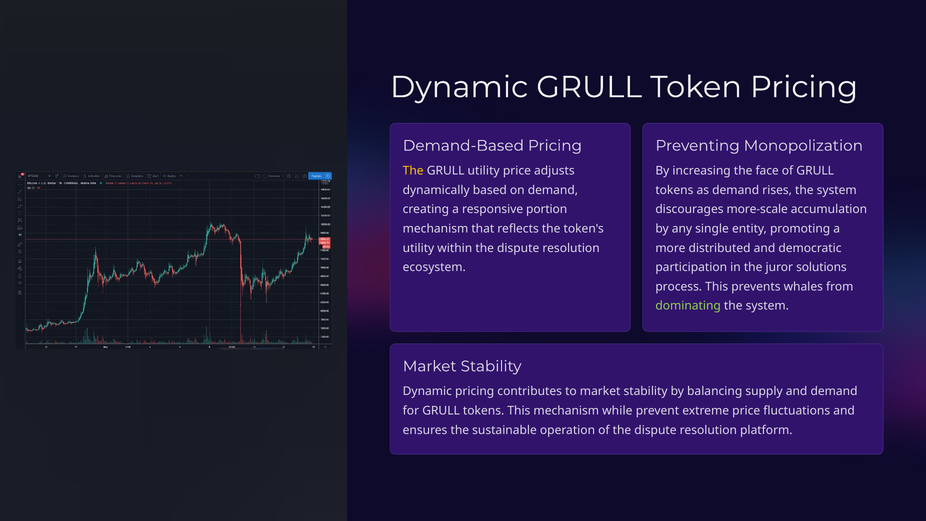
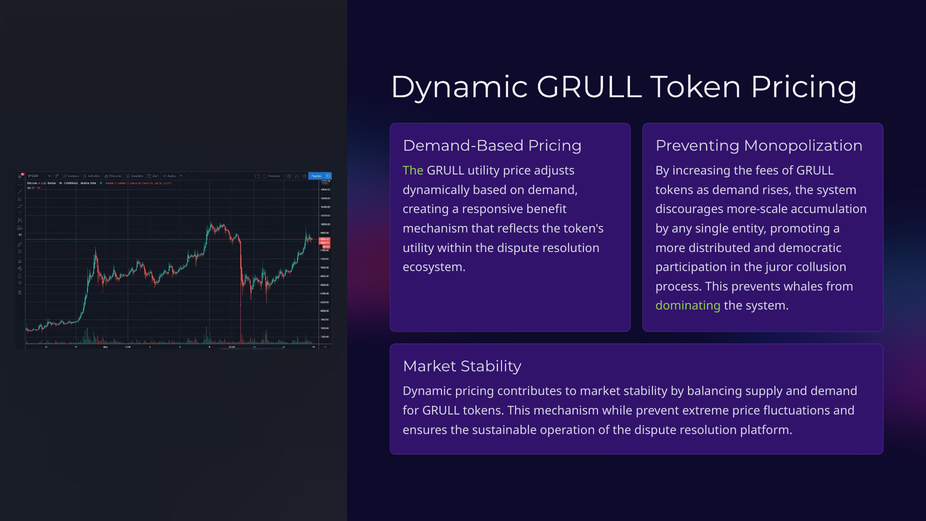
The colour: yellow -> light green (413, 171)
face: face -> fees (767, 171)
portion: portion -> benefit (547, 209)
solutions: solutions -> collusion (821, 267)
